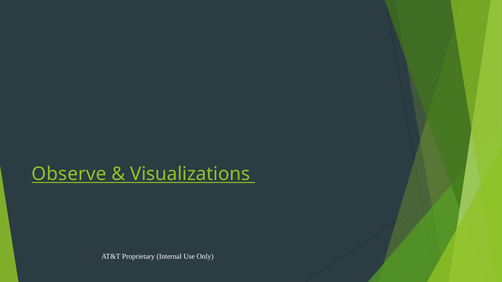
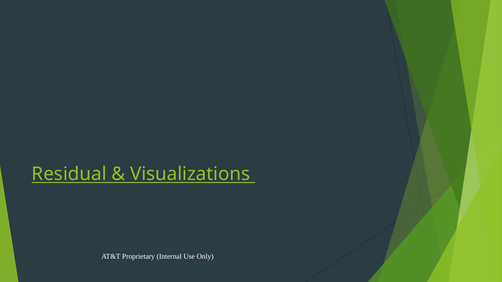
Observe: Observe -> Residual (69, 174)
